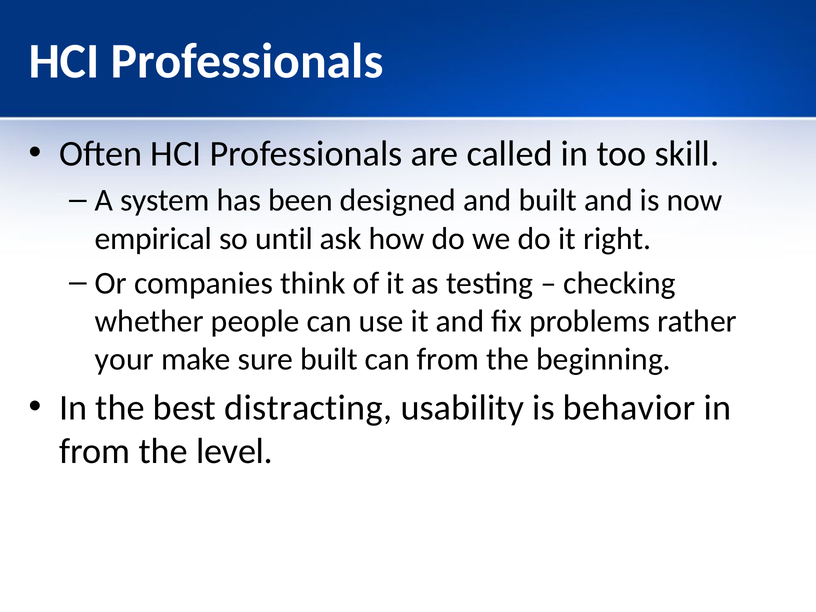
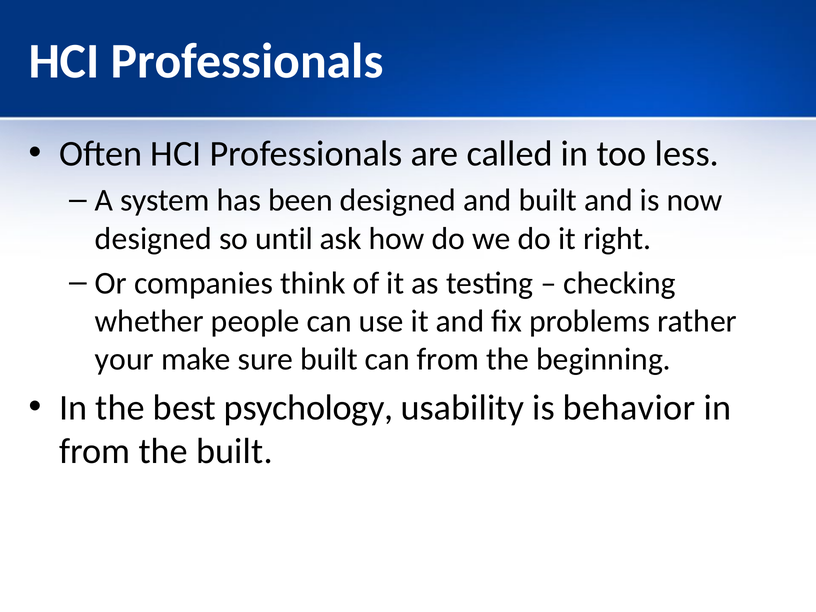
skill: skill -> less (687, 154)
empirical: empirical -> designed (153, 239)
distracting: distracting -> psychology (309, 408)
the level: level -> built (234, 451)
